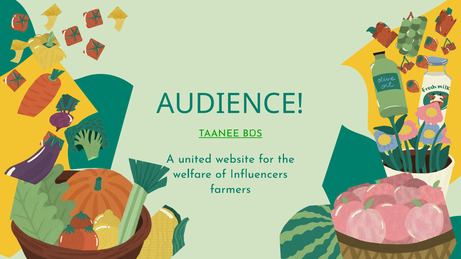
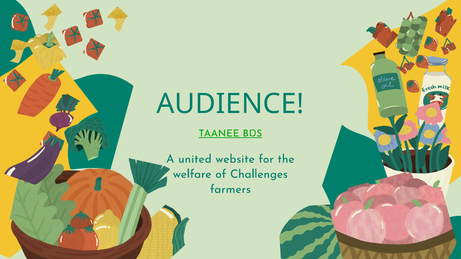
Influencers: Influencers -> Challenges (259, 174)
